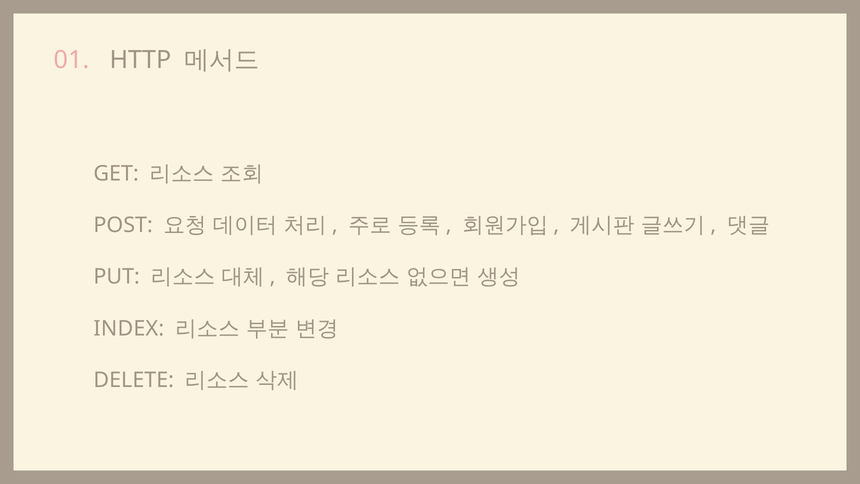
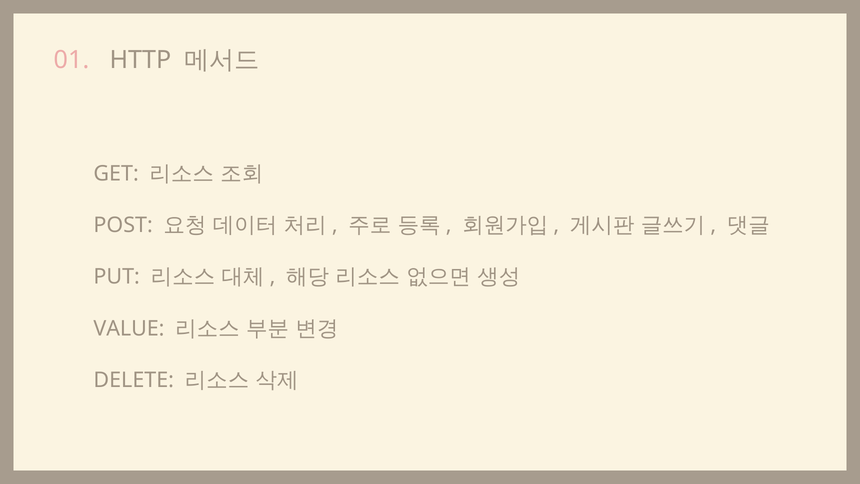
INDEX: INDEX -> VALUE (129, 328)
